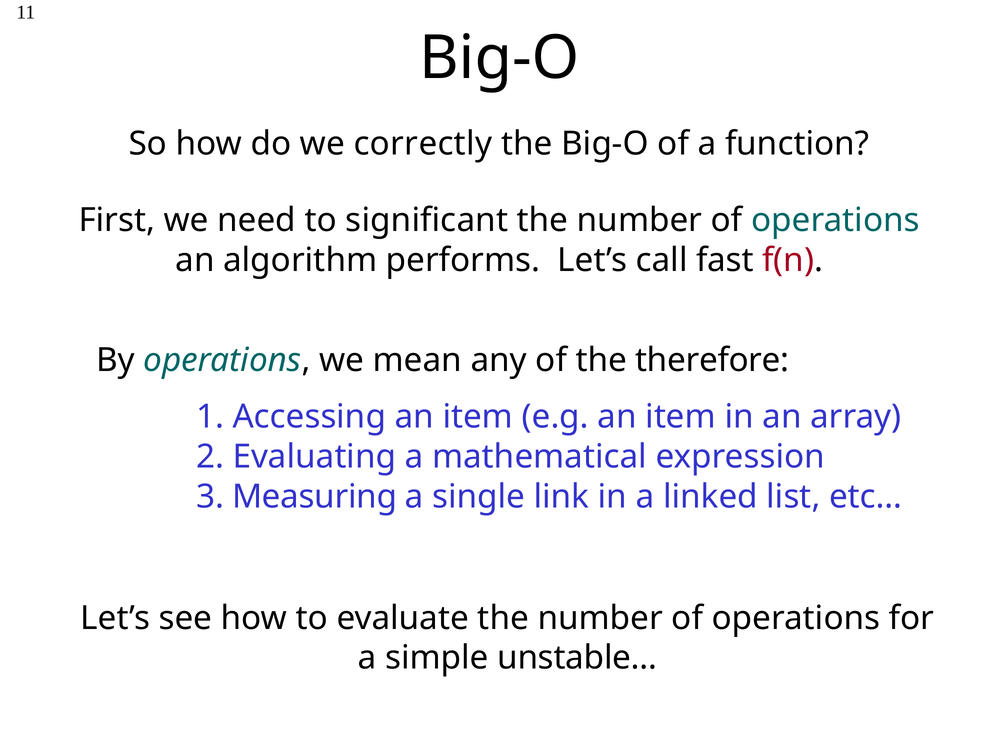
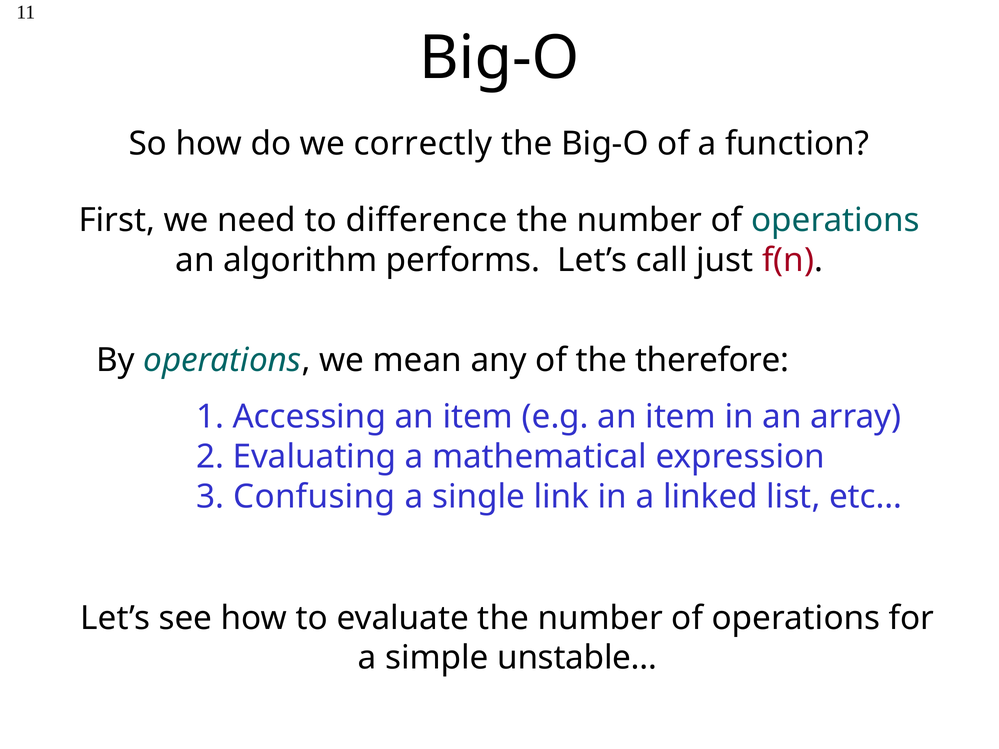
significant: significant -> difference (427, 220)
fast: fast -> just (725, 260)
Measuring: Measuring -> Confusing (314, 497)
